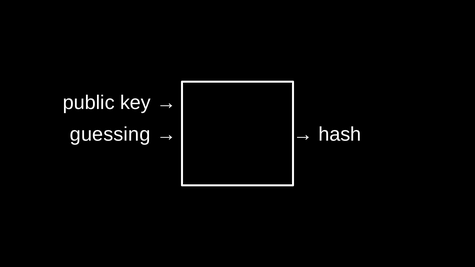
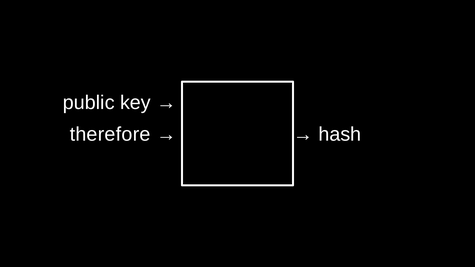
guessing: guessing -> therefore (110, 134)
